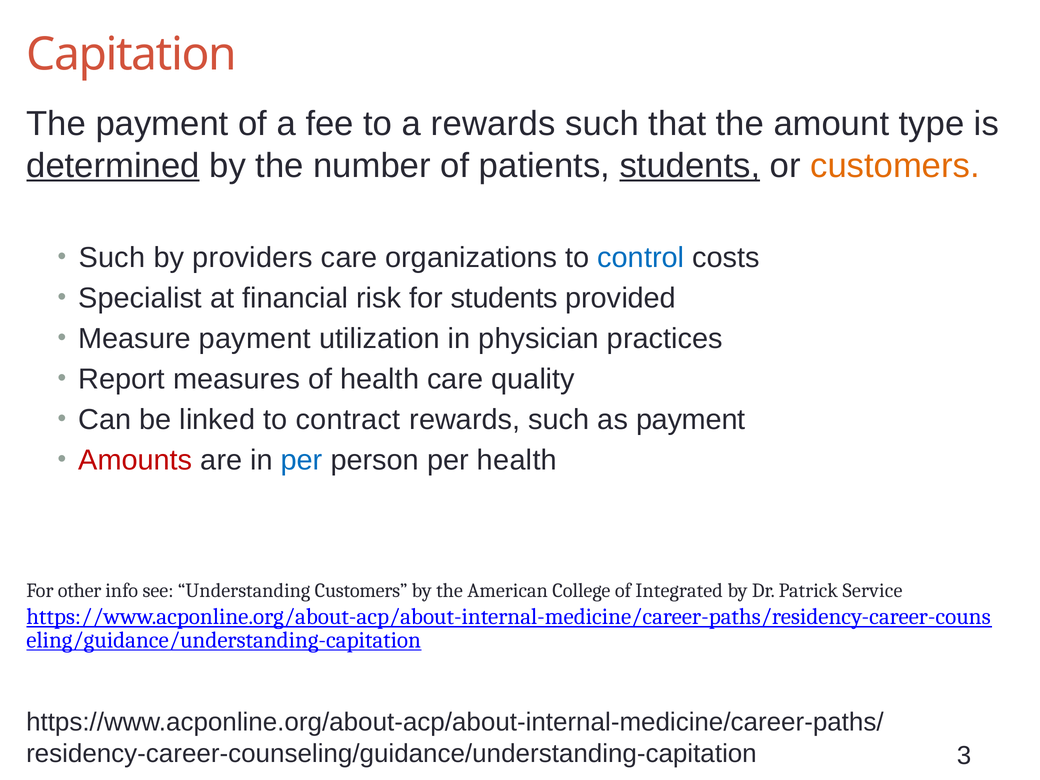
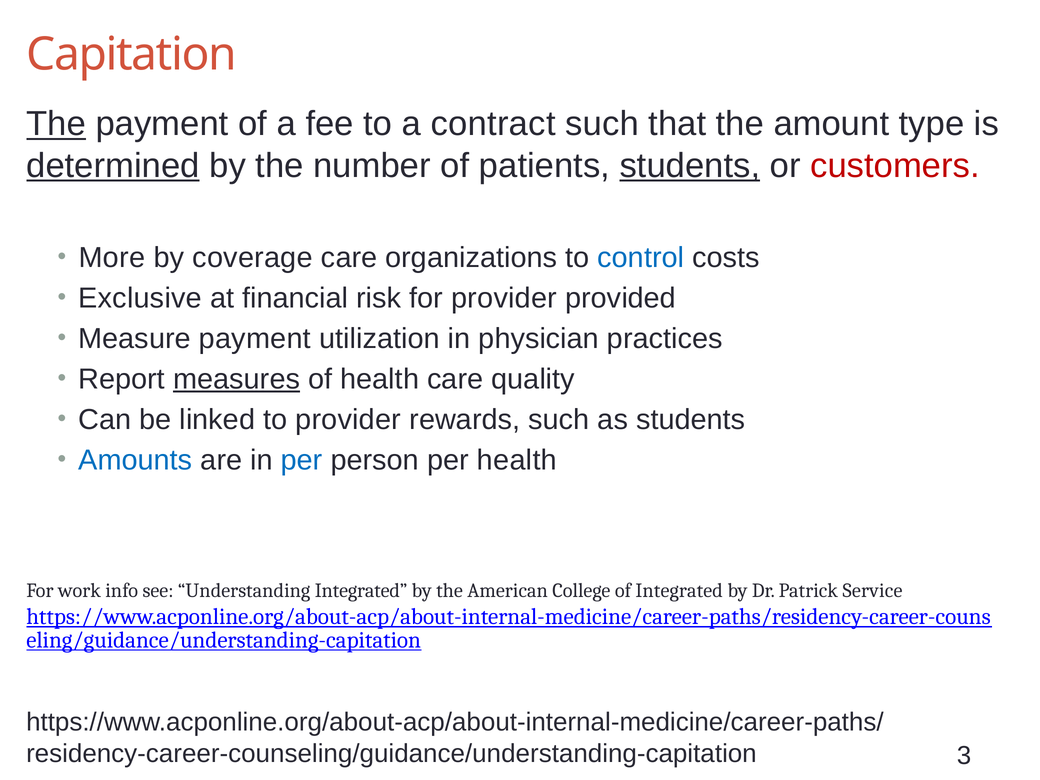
The underline: none -> present (56, 124)
a rewards: rewards -> contract (493, 124)
customers colour: orange -> red (895, 166)
Such: Such -> More (112, 258)
providers: providers -> coverage (253, 258)
Specialist: Specialist -> Exclusive (140, 298)
for students: students -> provider (504, 298)
measures underline: none -> present (237, 379)
to contract: contract -> provider (348, 420)
as payment: payment -> students (691, 420)
Amounts colour: red -> blue (135, 460)
other: other -> work (79, 591)
Understanding Customers: Customers -> Integrated (361, 591)
